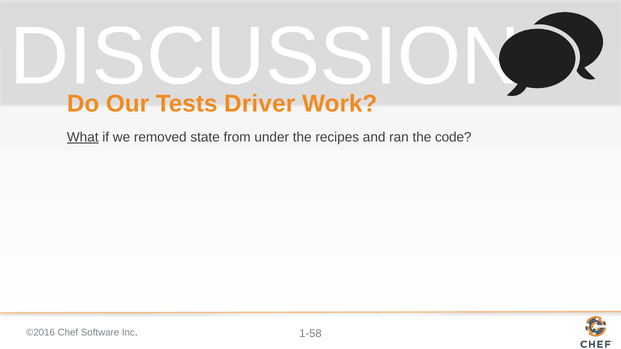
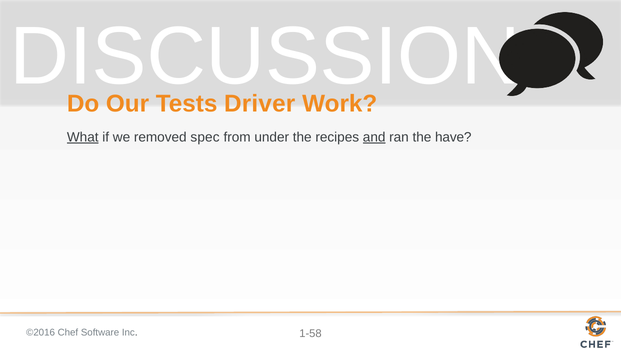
state: state -> spec (205, 137)
and underline: none -> present (374, 137)
code: code -> have (453, 137)
